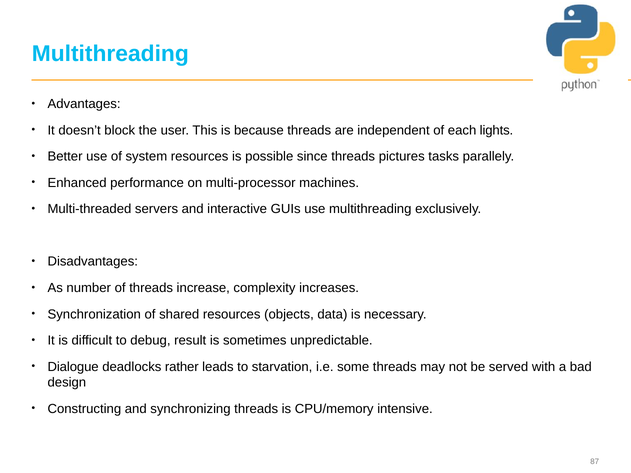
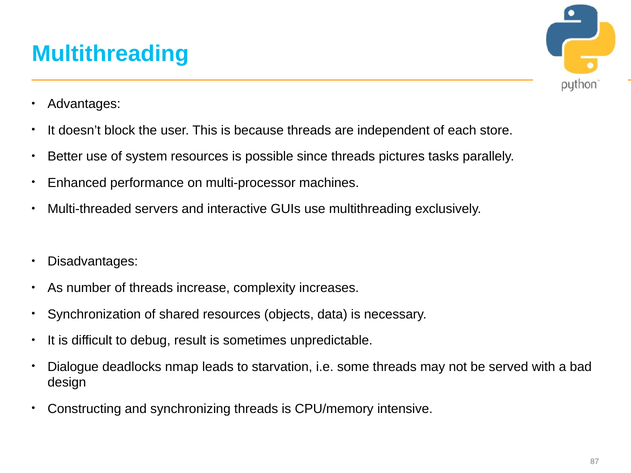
lights: lights -> store (496, 130)
rather: rather -> nmap (182, 367)
